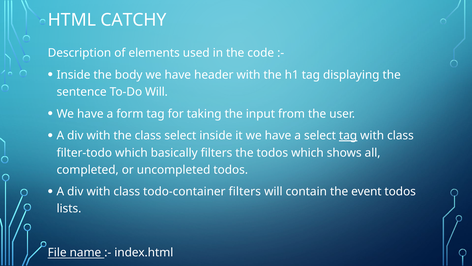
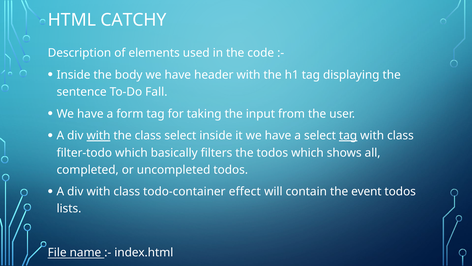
To-Do Will: Will -> Fall (156, 92)
with underline: none -> present (98, 135)
todo-container filters: filters -> effect (245, 191)
